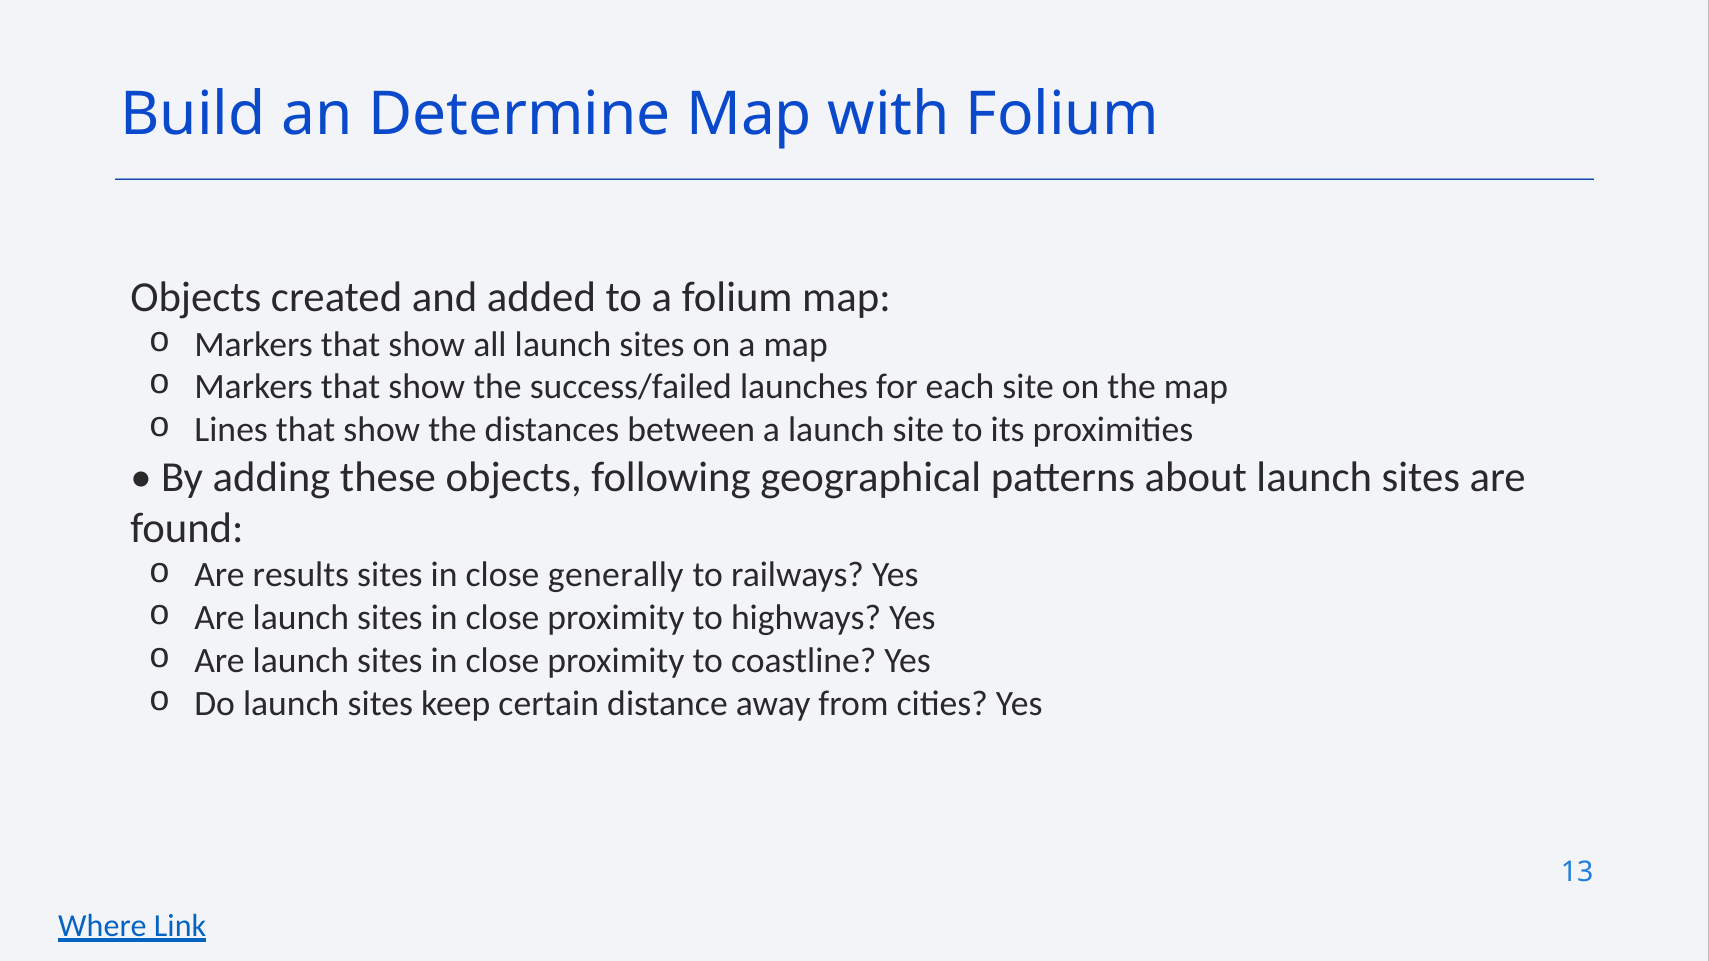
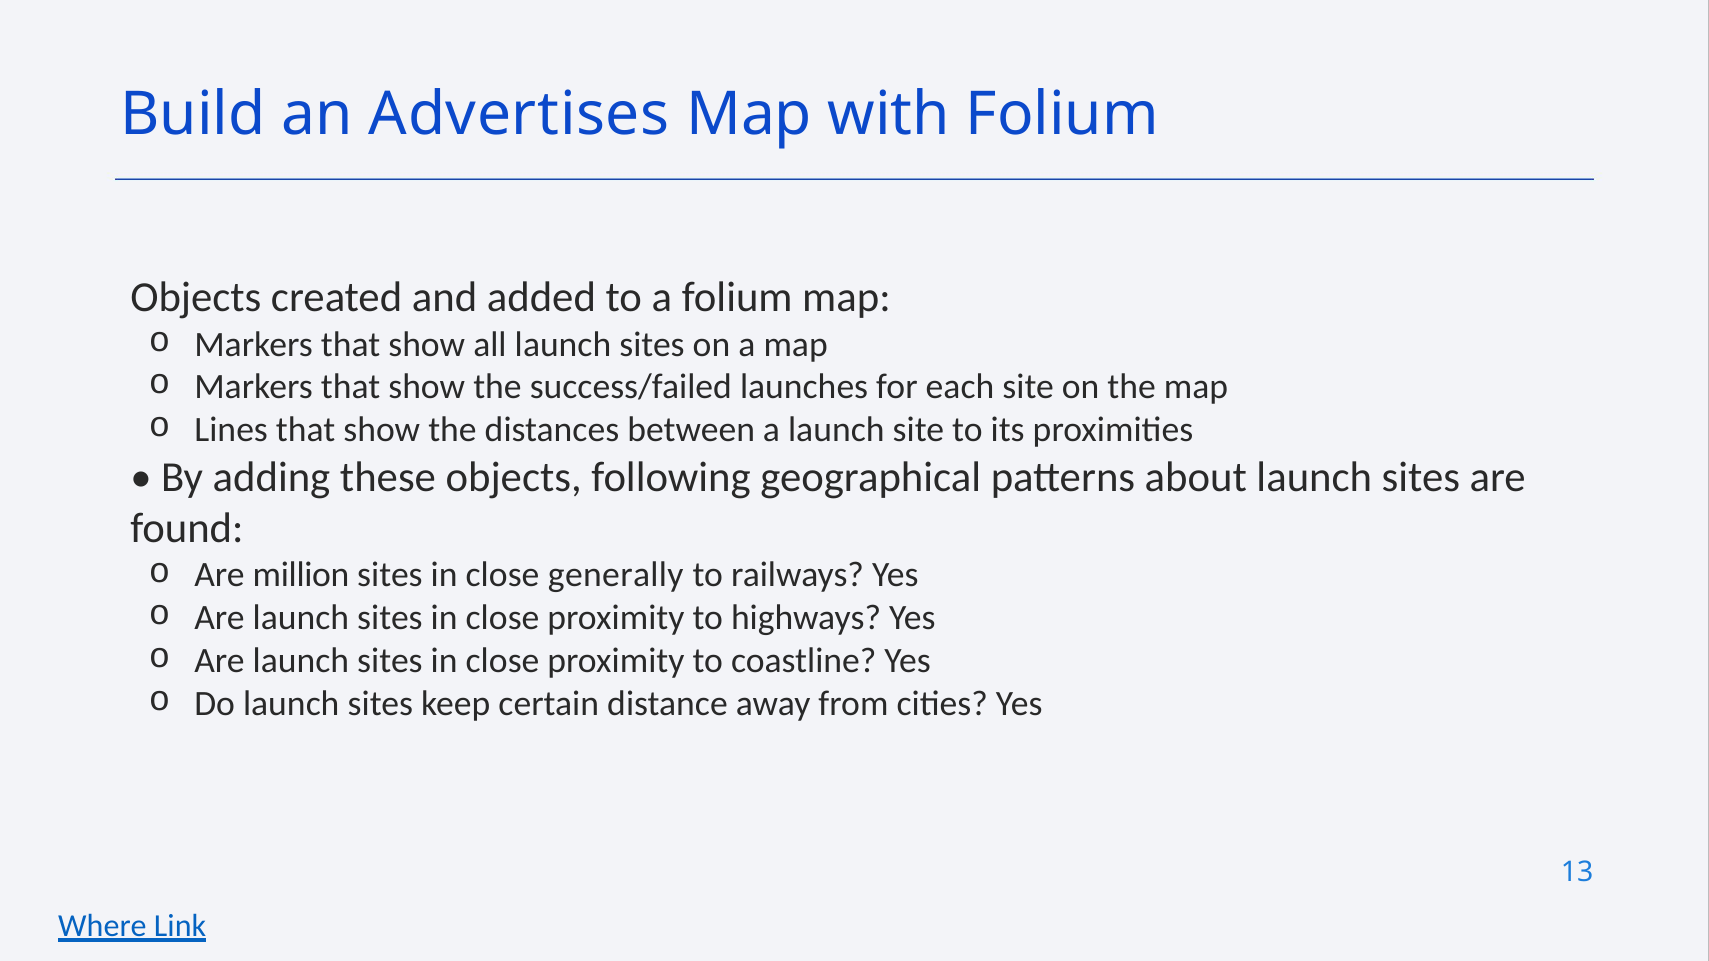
Determine: Determine -> Advertises (519, 114)
results: results -> million (301, 575)
